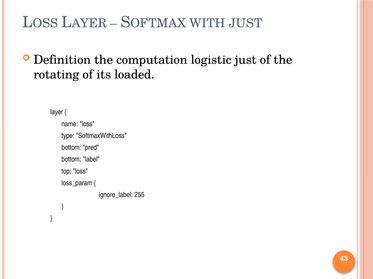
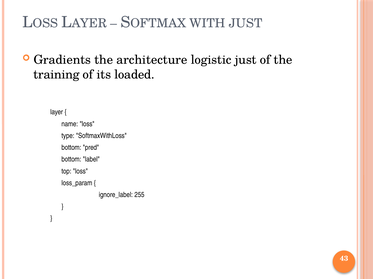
Definition: Definition -> Gradients (62, 60)
computation: computation -> architecture (152, 60)
rotating: rotating -> training (56, 75)
